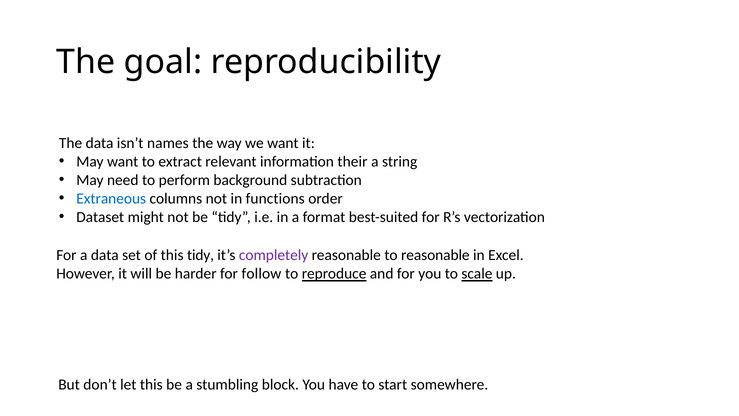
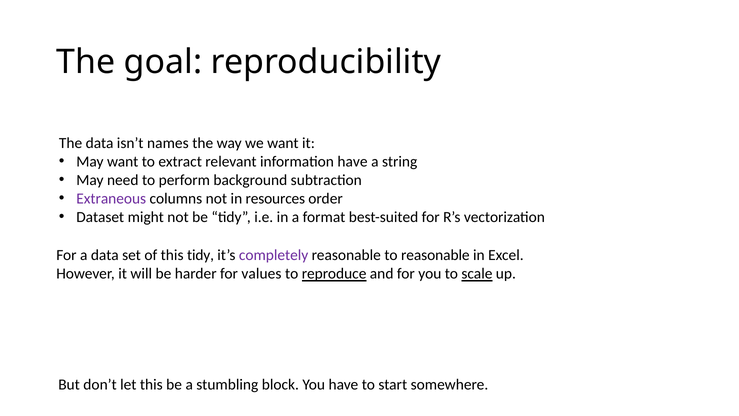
information their: their -> have (353, 161)
Extraneous colour: blue -> purple (111, 198)
functions: functions -> resources (275, 198)
follow: follow -> values (261, 274)
